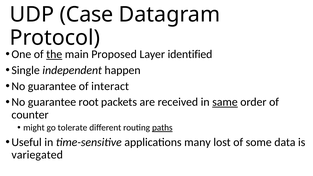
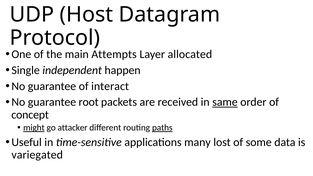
Case: Case -> Host (86, 15)
the underline: present -> none (54, 54)
Proposed: Proposed -> Attempts (114, 54)
identified: identified -> allocated (190, 54)
counter: counter -> concept (30, 115)
might underline: none -> present (34, 128)
tolerate: tolerate -> attacker (73, 128)
